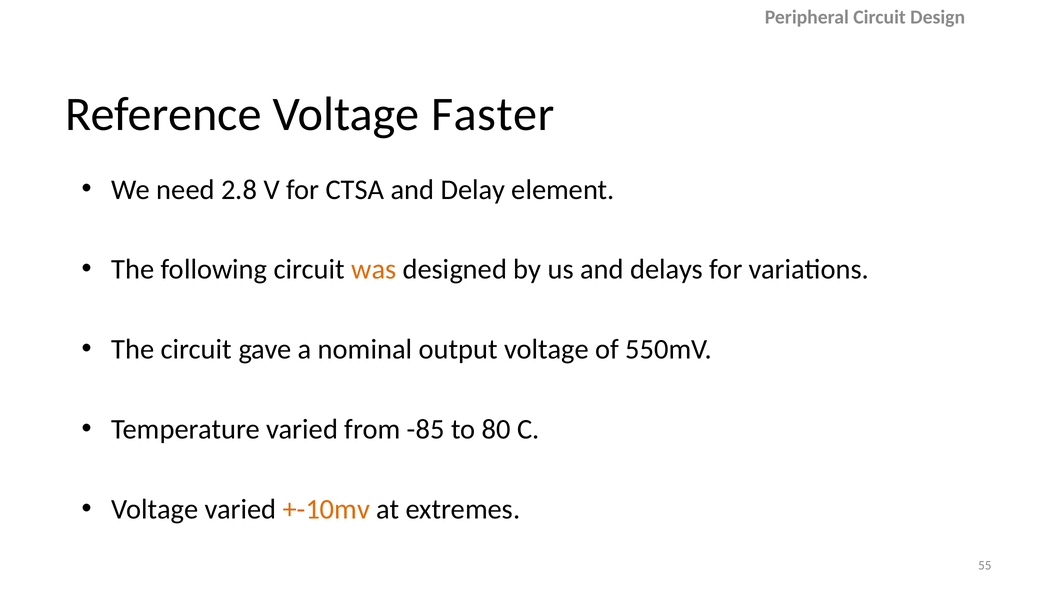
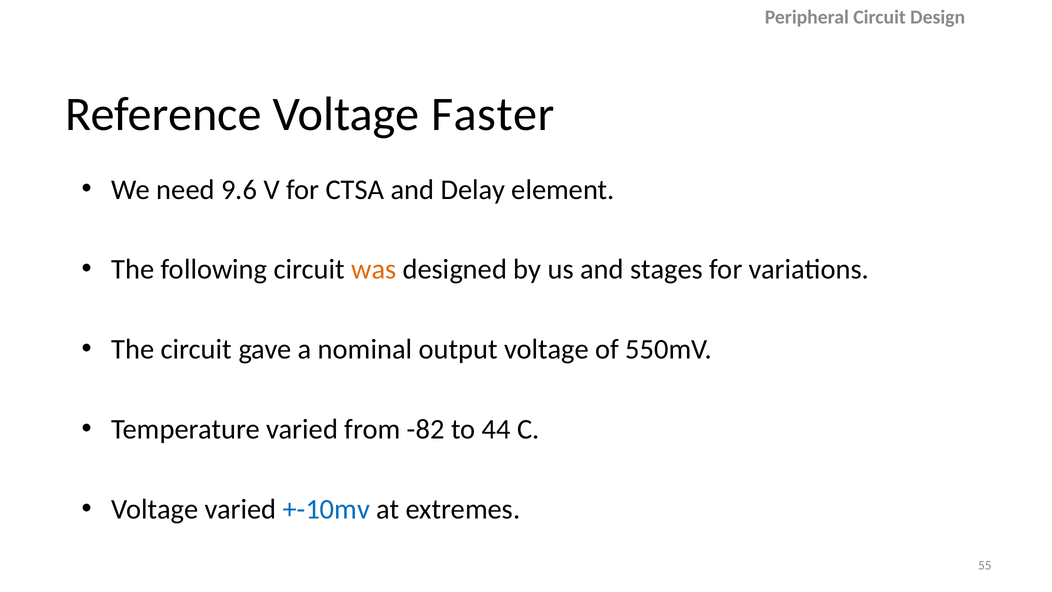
2.8: 2.8 -> 9.6 (239, 190)
delays: delays -> stages (667, 269)
-85: -85 -> -82 (426, 429)
80: 80 -> 44 (496, 429)
+-10mv colour: orange -> blue (326, 509)
